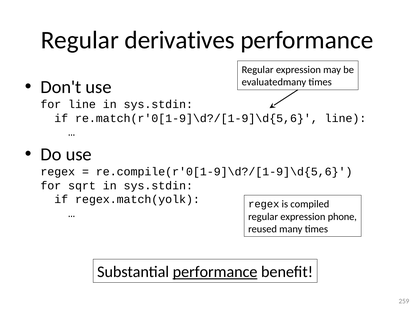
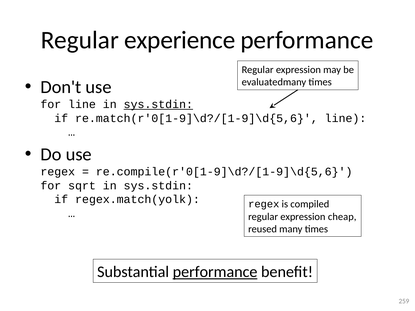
derivatives: derivatives -> experience (180, 40)
sys.stdin underline: none -> present (158, 105)
phone: phone -> cheap (342, 217)
